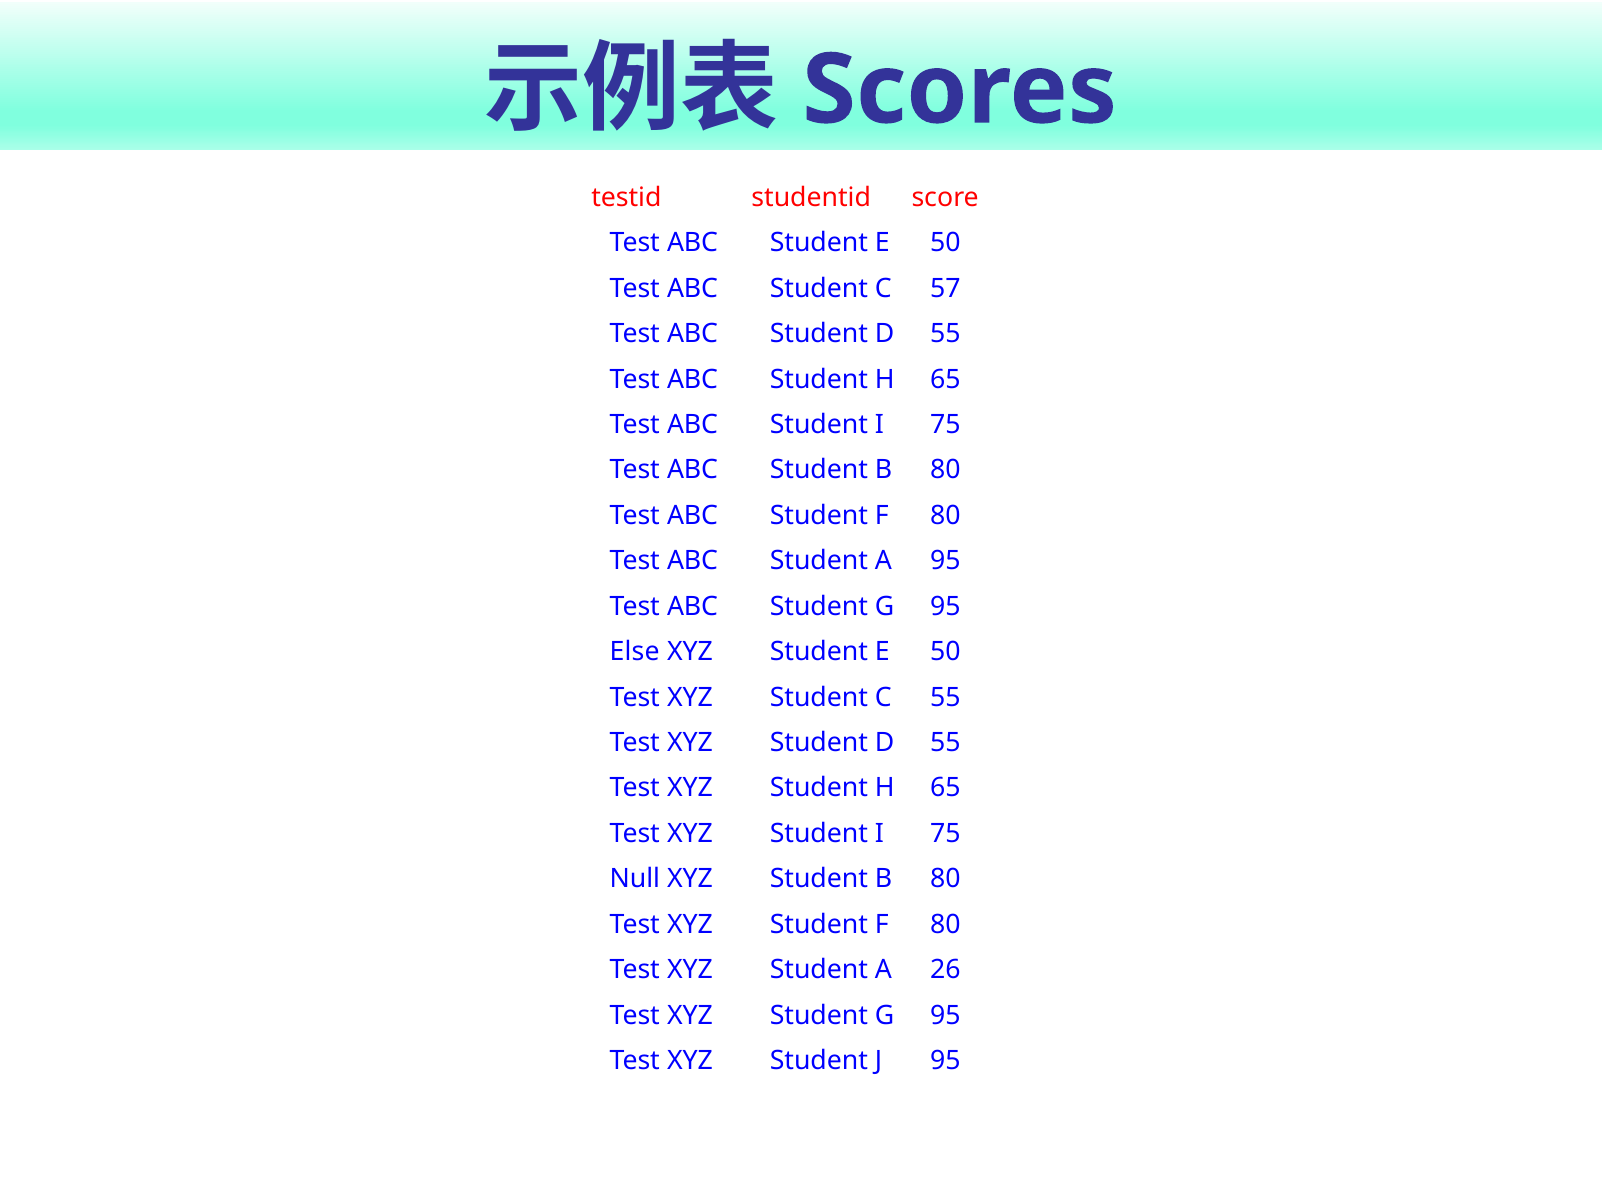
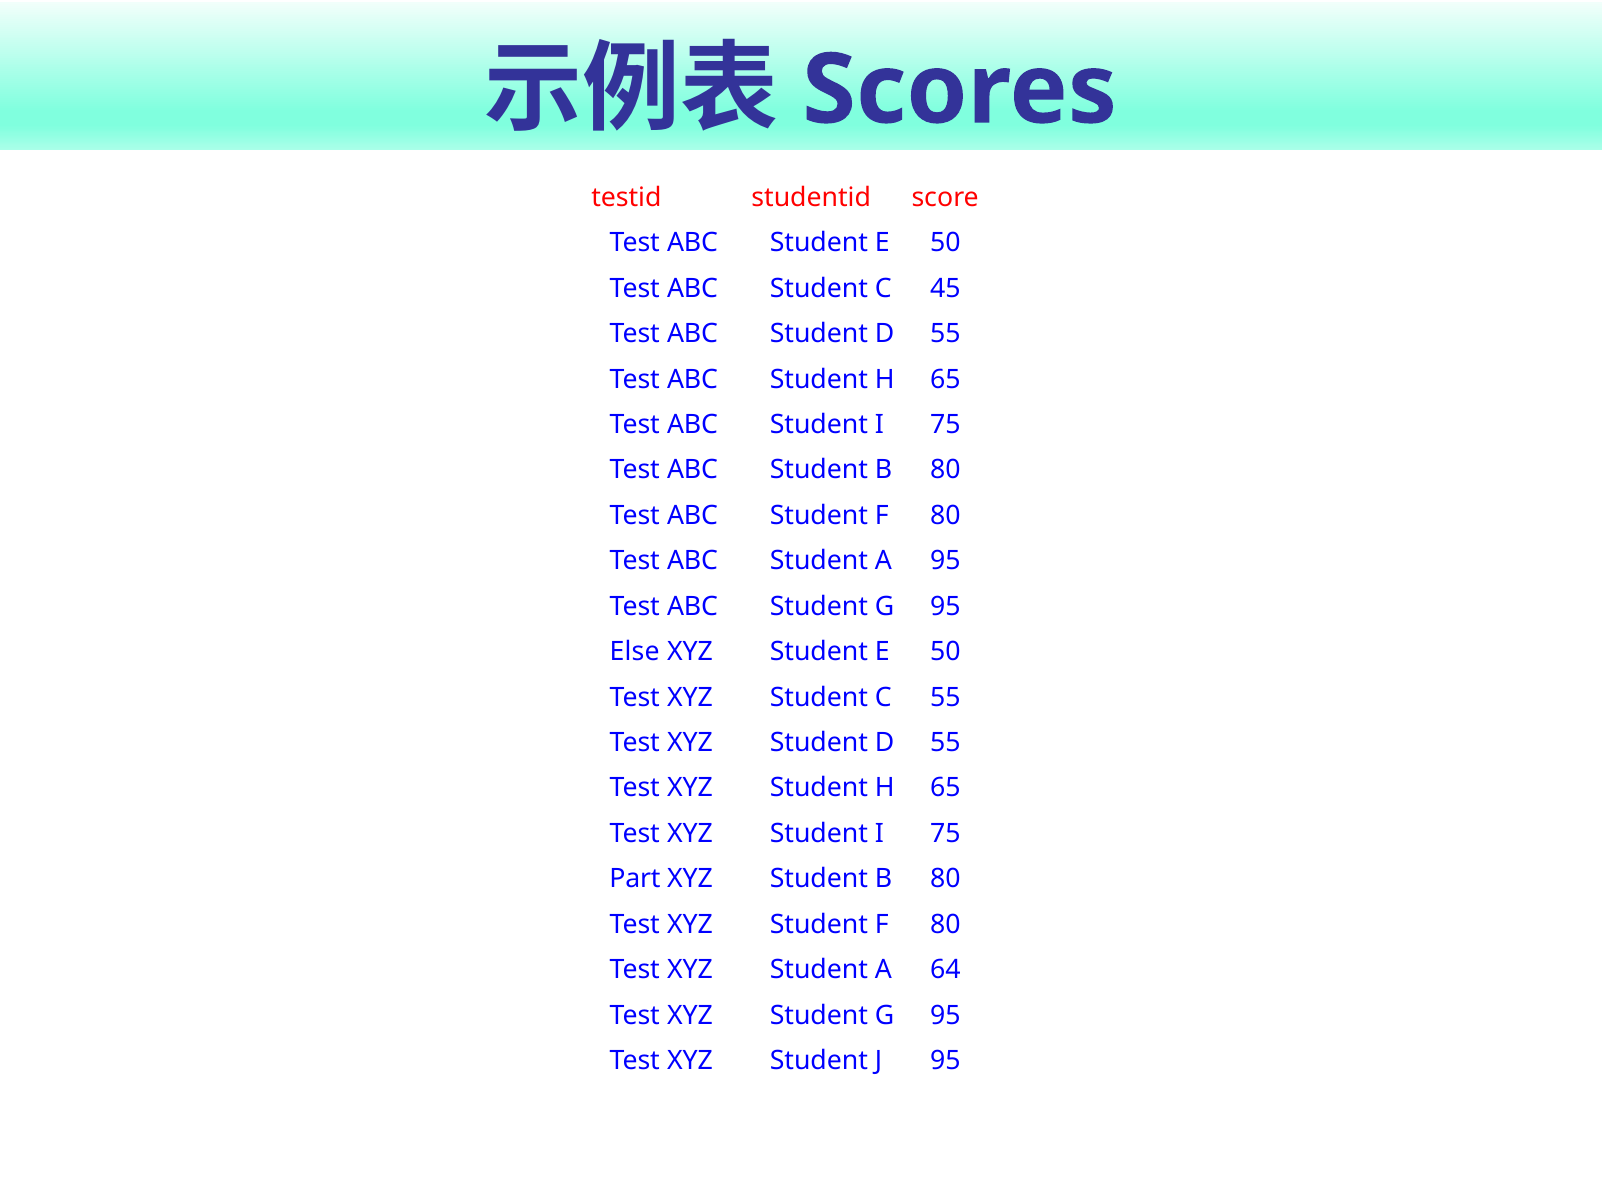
57: 57 -> 45 (945, 288)
Null: Null -> Part (635, 879)
26: 26 -> 64 (945, 969)
